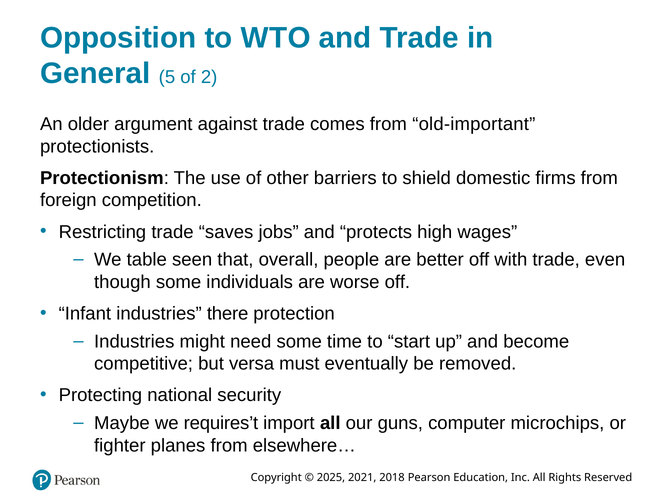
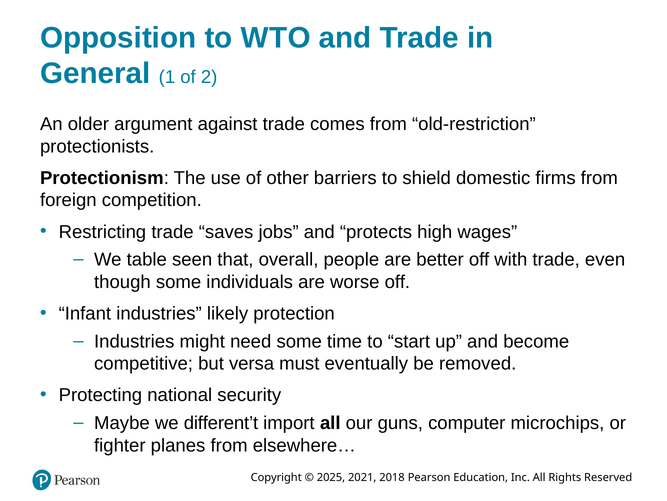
5: 5 -> 1 (167, 77)
old-important: old-important -> old-restriction (474, 124)
there: there -> likely (228, 313)
requires’t: requires’t -> different’t (221, 422)
